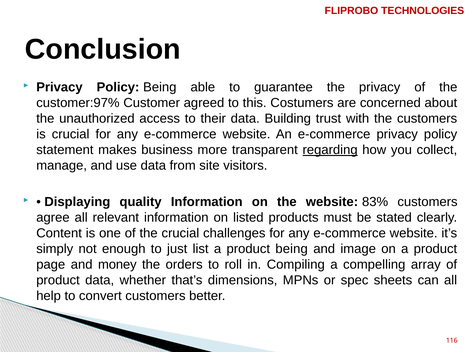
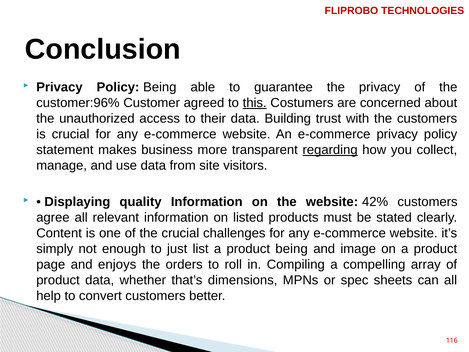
customer:97%: customer:97% -> customer:96% (78, 103)
this underline: none -> present (255, 103)
83%: 83% -> 42% (375, 202)
money: money -> enjoys (117, 264)
